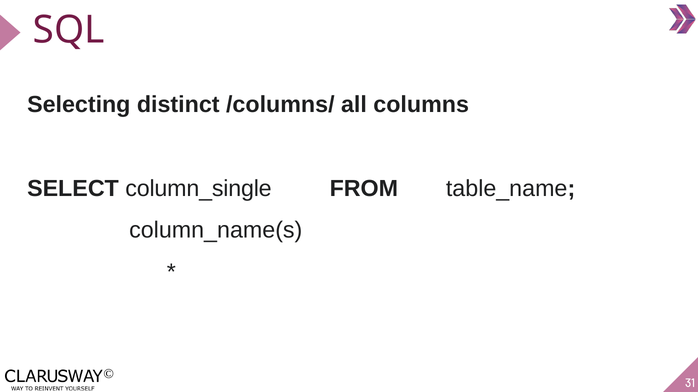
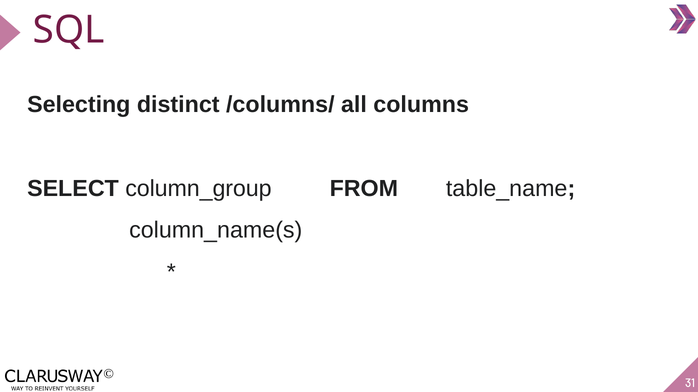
column_single: column_single -> column_group (198, 189)
